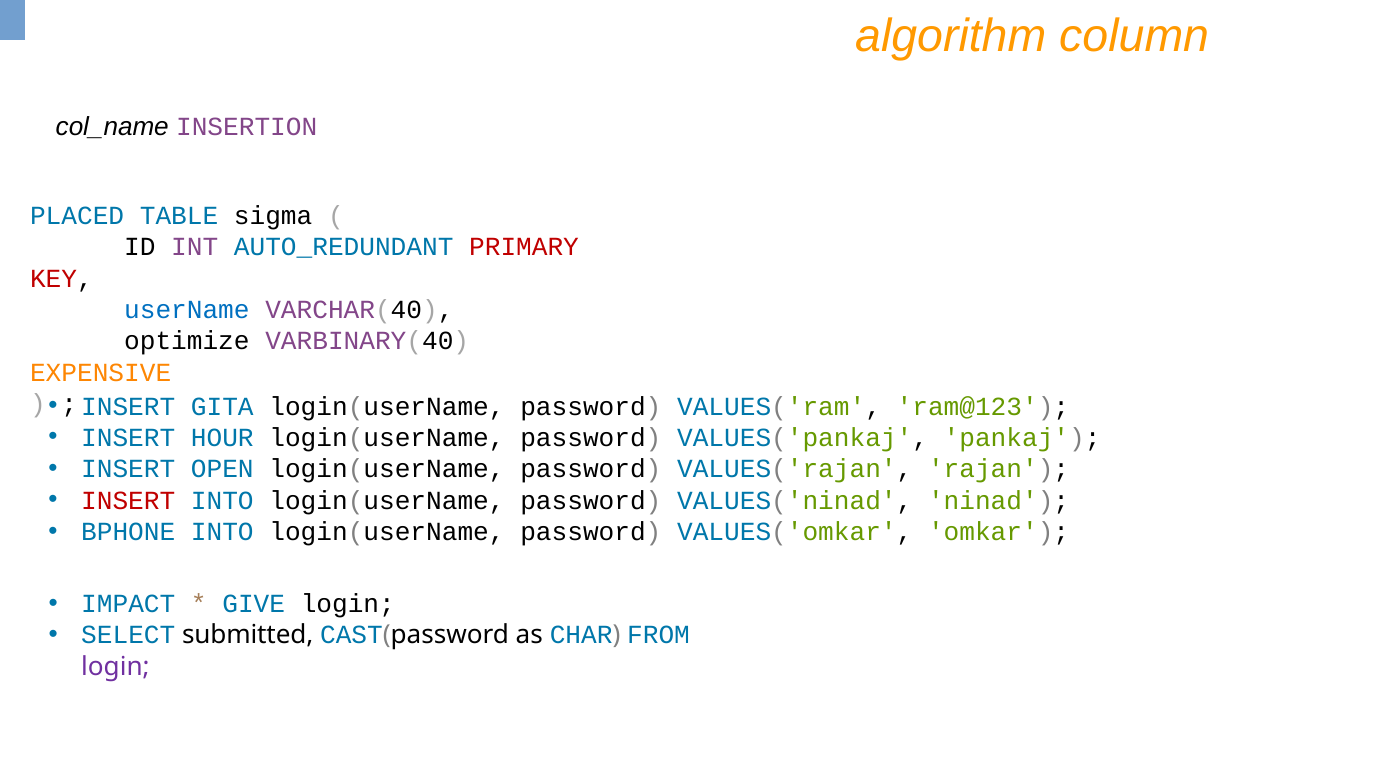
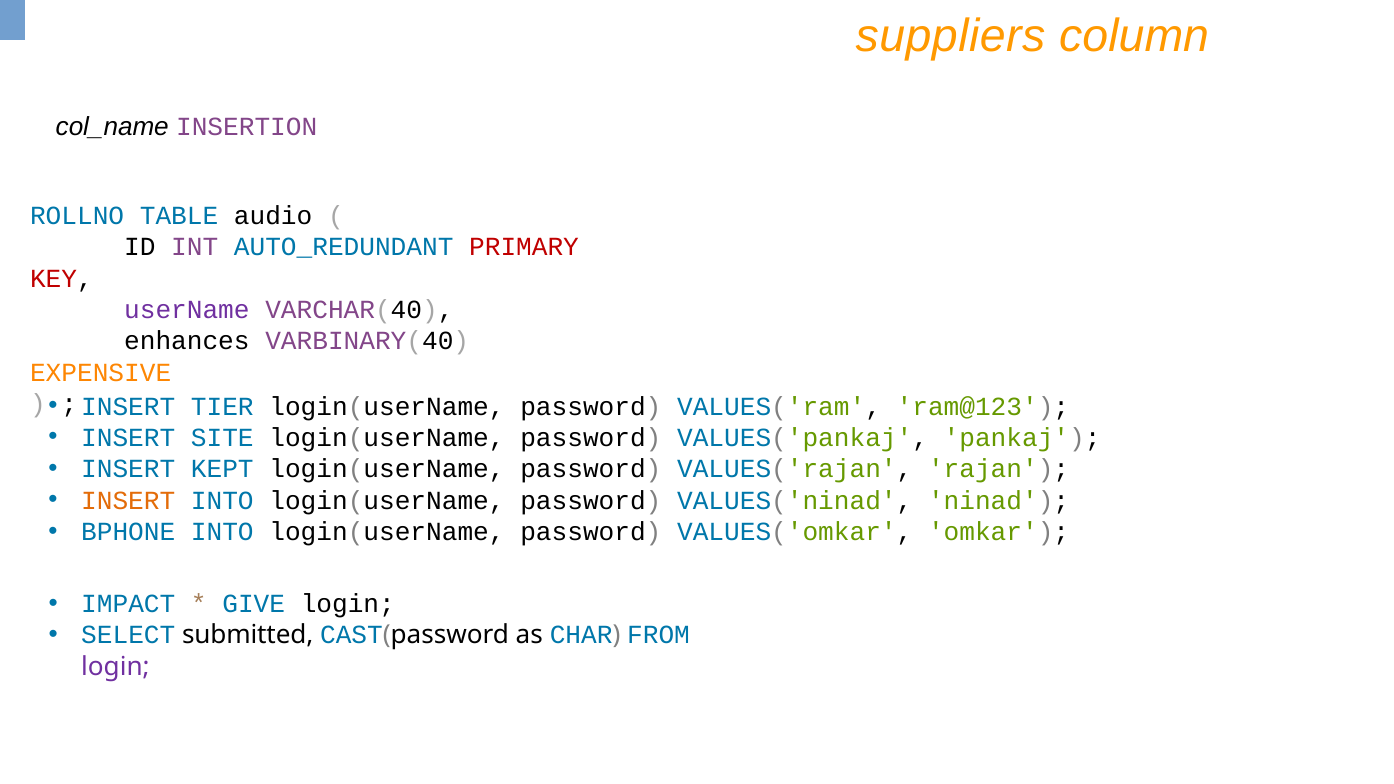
algorithm: algorithm -> suppliers (951, 36)
PLACED: PLACED -> ROLLNO (77, 216)
sigma: sigma -> audio (273, 216)
userName colour: blue -> purple (187, 310)
optimize: optimize -> enhances (187, 341)
GITA: GITA -> TIER (222, 406)
HOUR: HOUR -> SITE (222, 438)
OPEN: OPEN -> KEPT (222, 469)
INSERT colour: red -> orange (128, 501)
